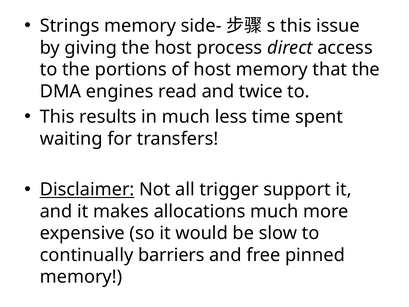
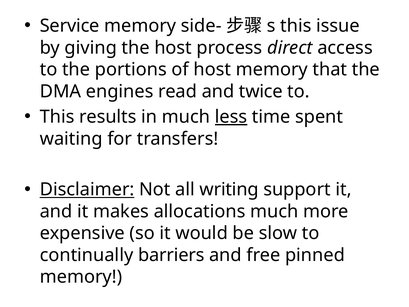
Strings: Strings -> Service (70, 26)
less underline: none -> present (231, 117)
trigger: trigger -> writing (229, 189)
